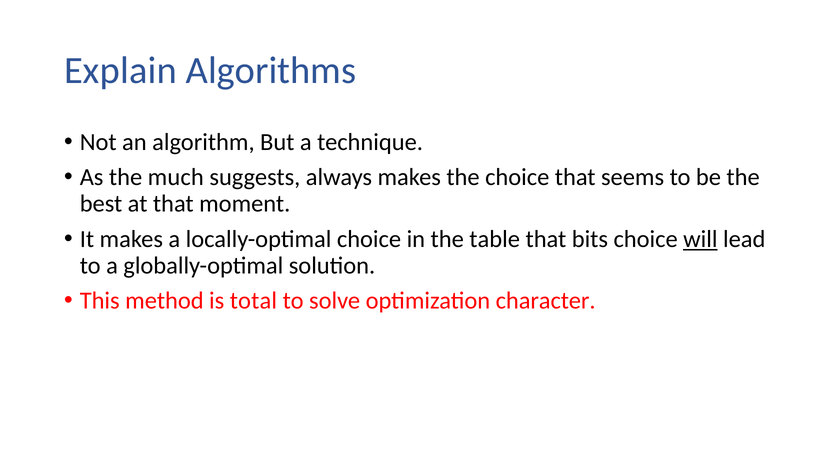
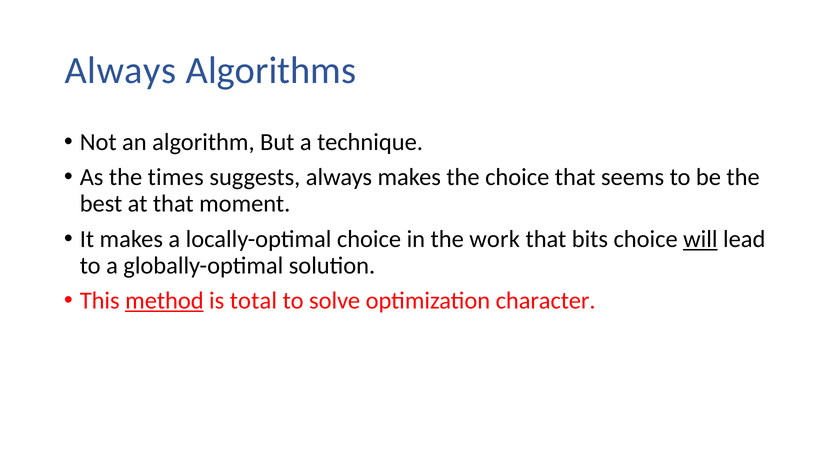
Explain: Explain -> Always (120, 71)
much: much -> times (176, 177)
table: table -> work (495, 239)
method underline: none -> present (164, 300)
